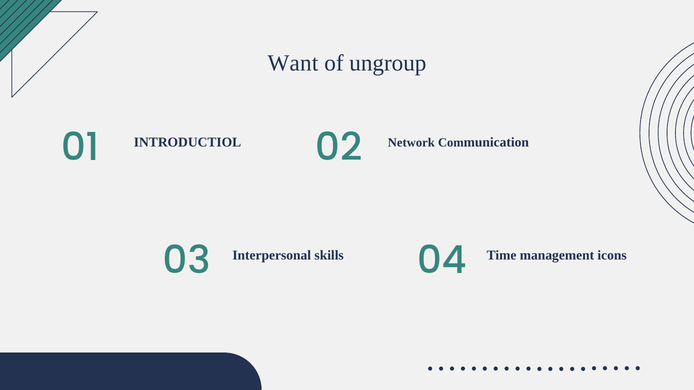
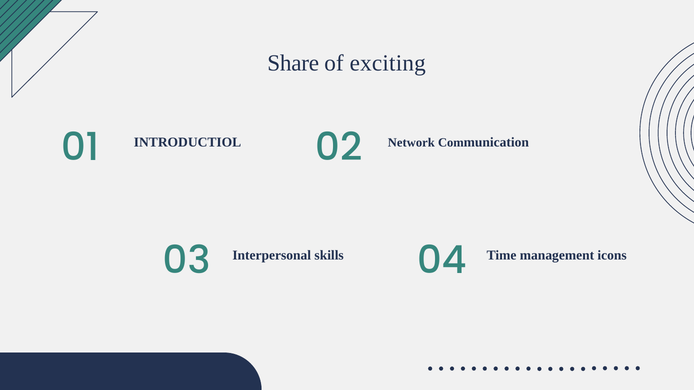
Want: Want -> Share (293, 63)
ungroup: ungroup -> exciting (388, 63)
